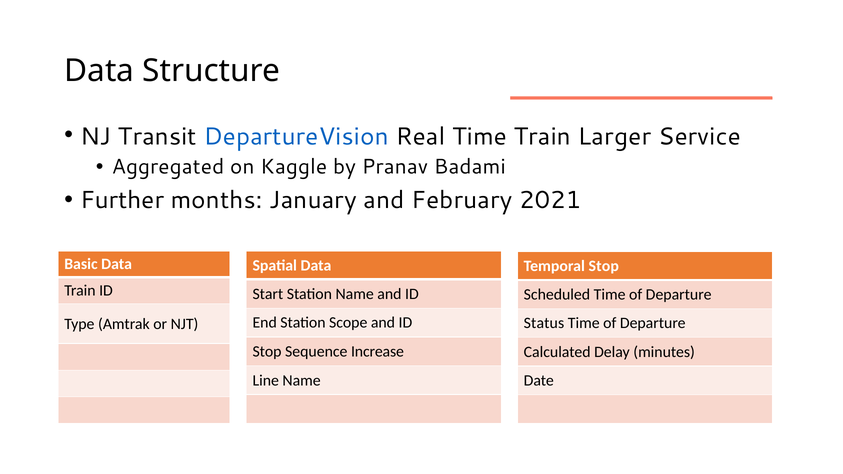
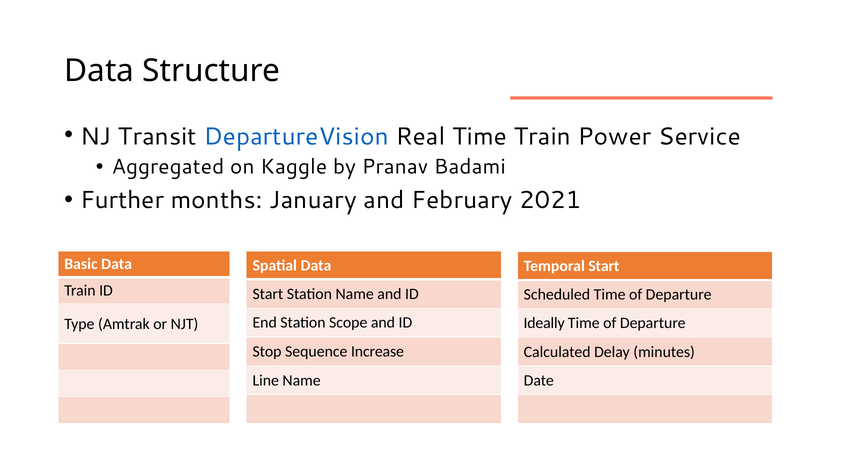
Larger: Larger -> Power (615, 136)
Temporal Stop: Stop -> Start (604, 266)
Status: Status -> Ideally (544, 323)
